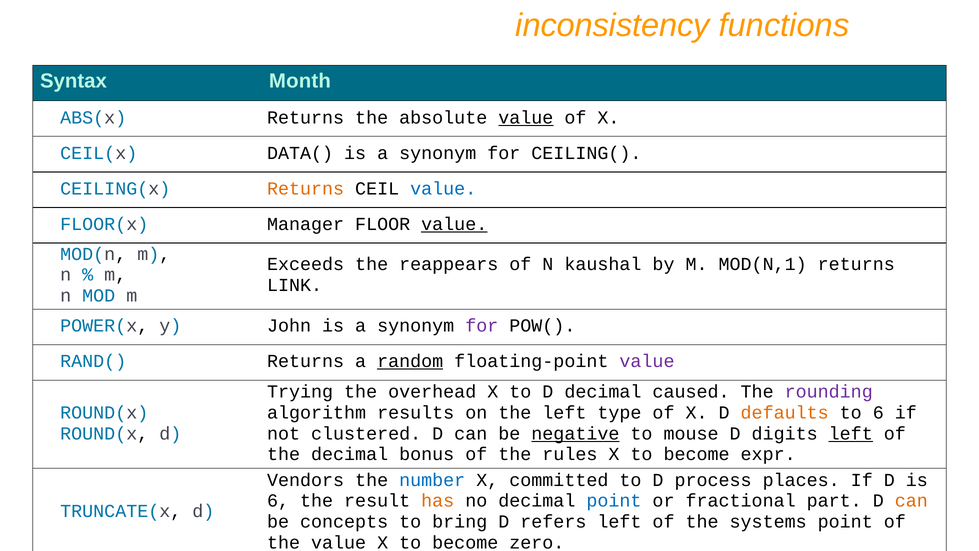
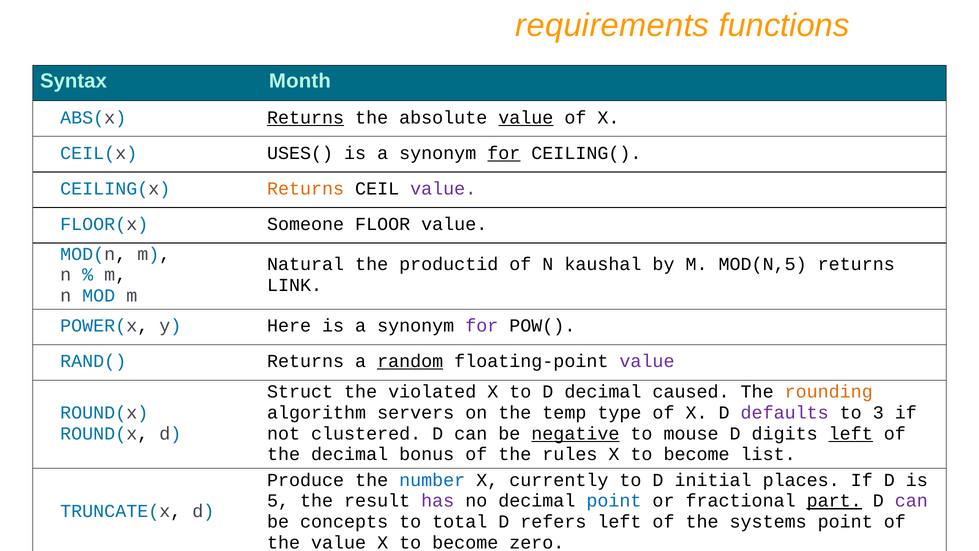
inconsistency: inconsistency -> requirements (612, 25)
Returns underline: none -> present (306, 117)
DATA(: DATA( -> USES( (300, 153)
for underline: none -> present (504, 153)
value colour: blue -> purple (443, 188)
Manager: Manager -> Someone (306, 224)
value underline: present -> none (454, 224)
Exceeds: Exceeds -> Natural (306, 264)
reappears: reappears -> productid (449, 264)
MOD(N,1: MOD(N,1 -> MOD(N,5 (763, 264)
John: John -> Here (289, 326)
Trying: Trying -> Struct (300, 392)
overhead: overhead -> violated (432, 392)
rounding colour: purple -> orange (829, 392)
results: results -> servers (416, 412)
the left: left -> temp (564, 412)
defaults colour: orange -> purple (785, 412)
to 6: 6 -> 3 (878, 412)
expr: expr -> list (768, 454)
Vendors: Vendors -> Produce (306, 480)
committed: committed -> currently (559, 480)
process: process -> initial (713, 480)
6: 6 -> 5 (278, 501)
has colour: orange -> purple (438, 501)
part underline: none -> present (834, 501)
can colour: orange -> purple (911, 501)
bring: bring -> total (460, 521)
